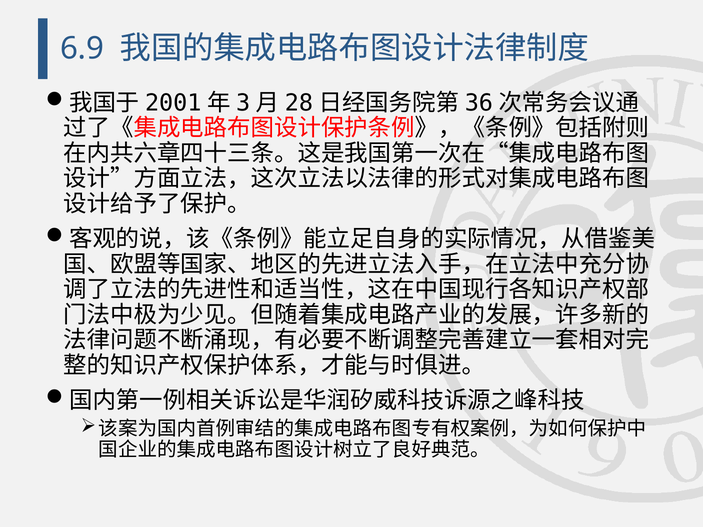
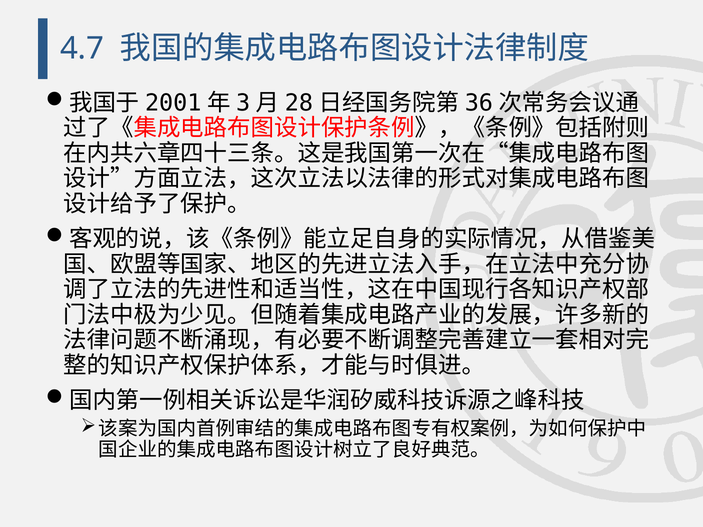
6.9: 6.9 -> 4.7 (82, 49)
